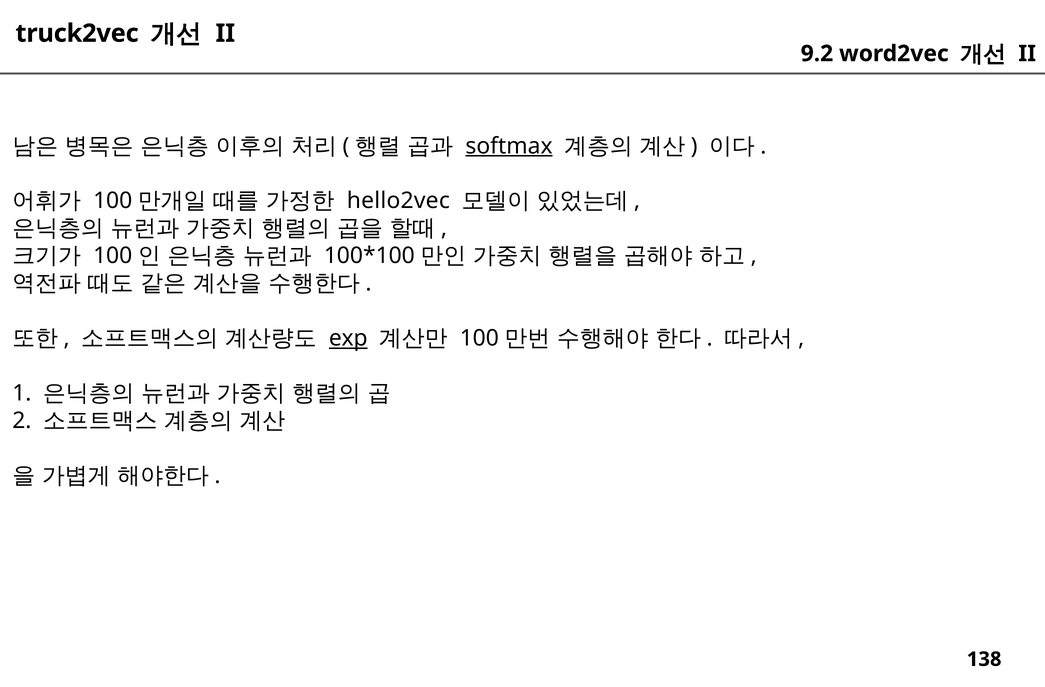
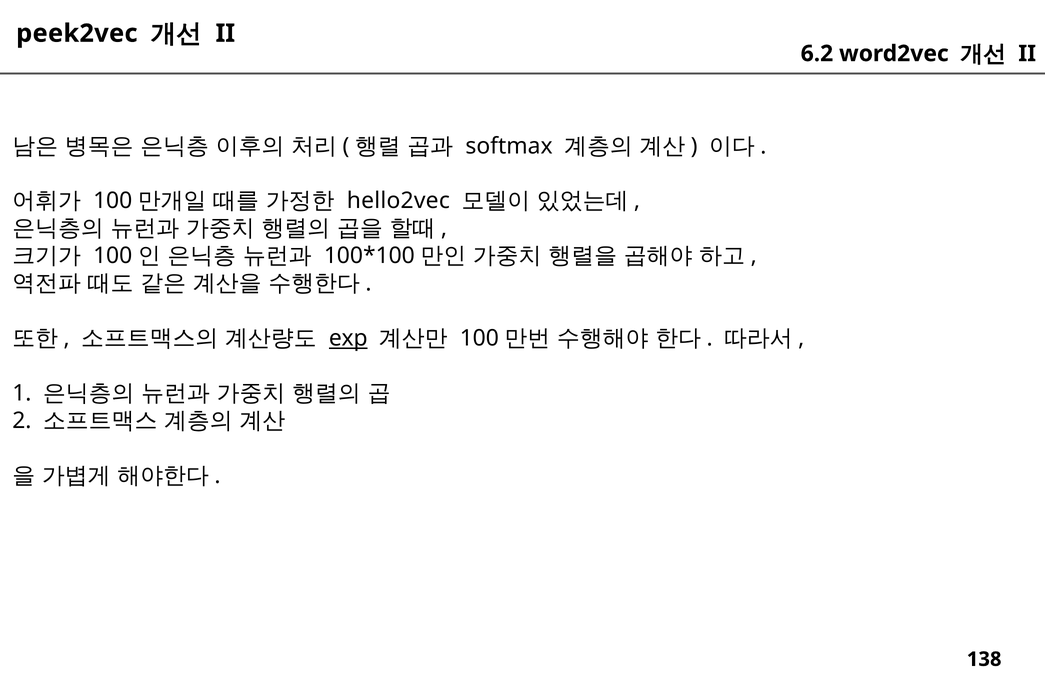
truck2vec: truck2vec -> peek2vec (77, 33)
9.2: 9.2 -> 6.2 (817, 54)
softmax underline: present -> none (509, 146)
